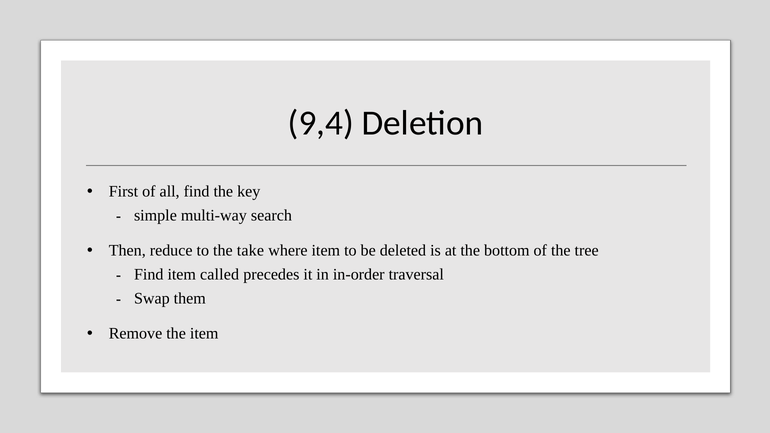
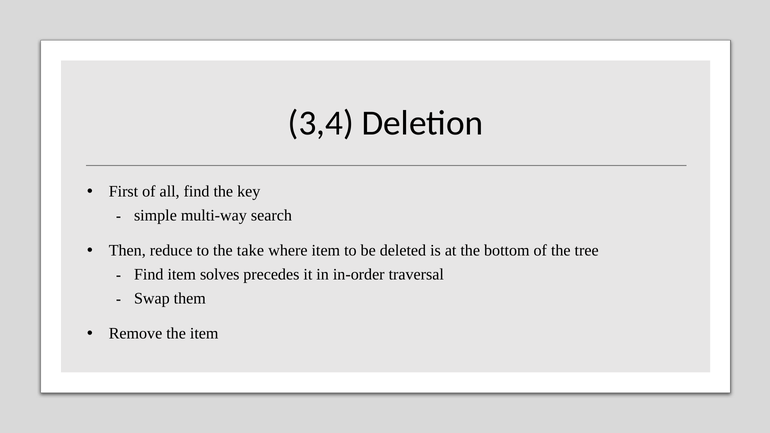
9,4: 9,4 -> 3,4 (321, 123)
called: called -> solves (220, 275)
